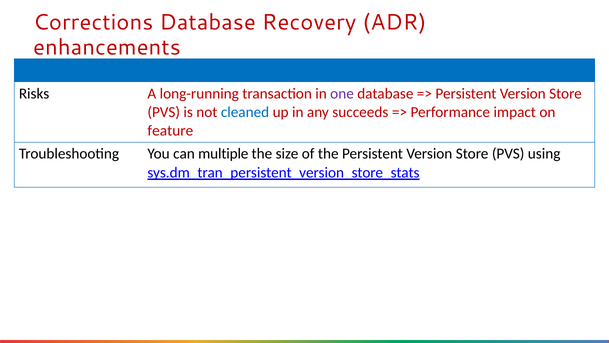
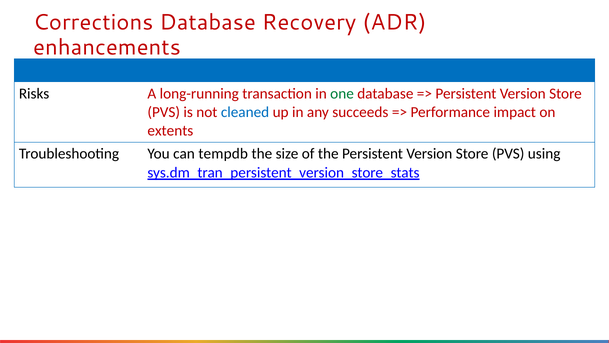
one colour: purple -> green (342, 93)
feature: feature -> extents (170, 131)
multiple: multiple -> tempdb (223, 154)
